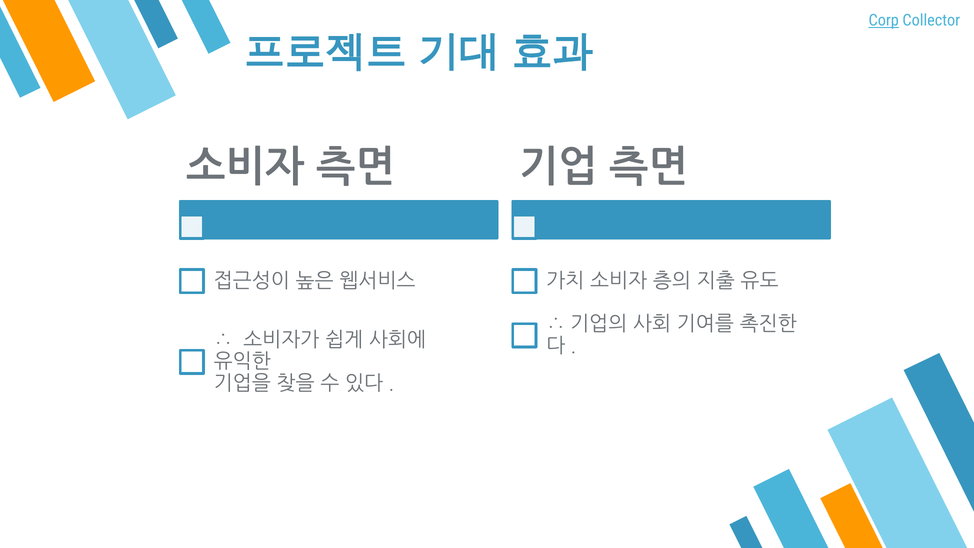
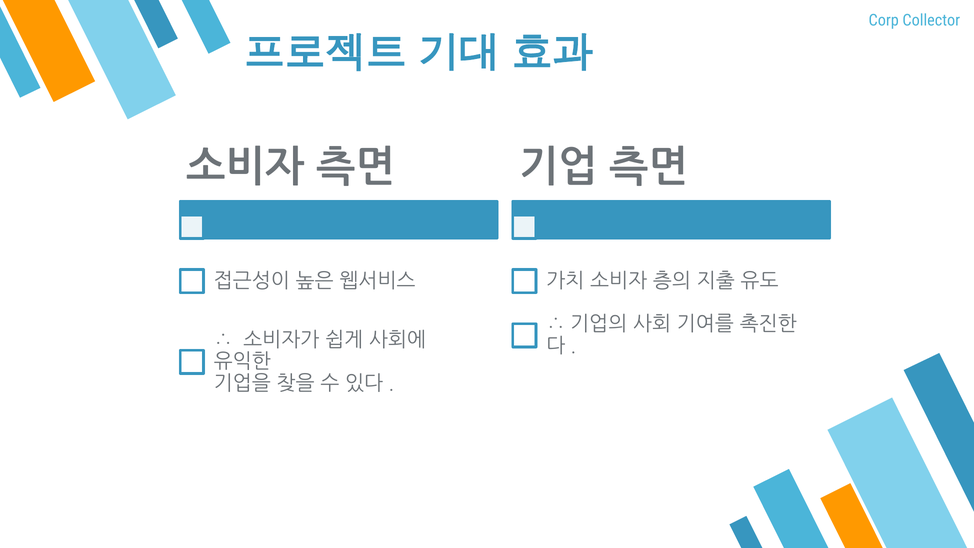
Corp underline: present -> none (884, 21)
